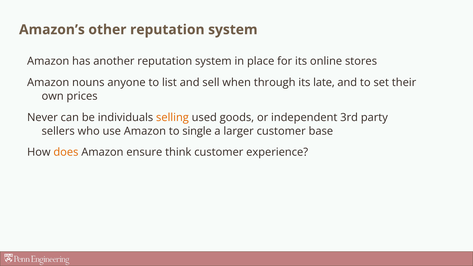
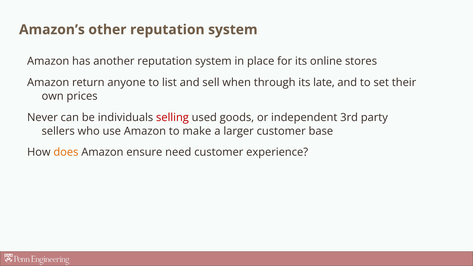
nouns: nouns -> return (88, 83)
selling colour: orange -> red (172, 117)
single: single -> make (197, 131)
think: think -> need (178, 152)
